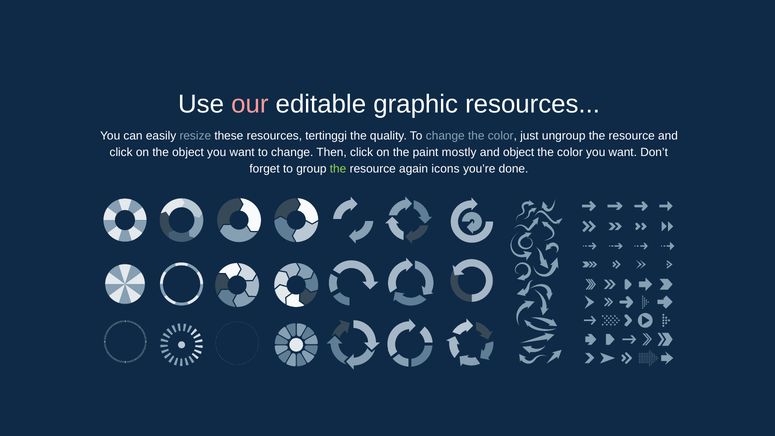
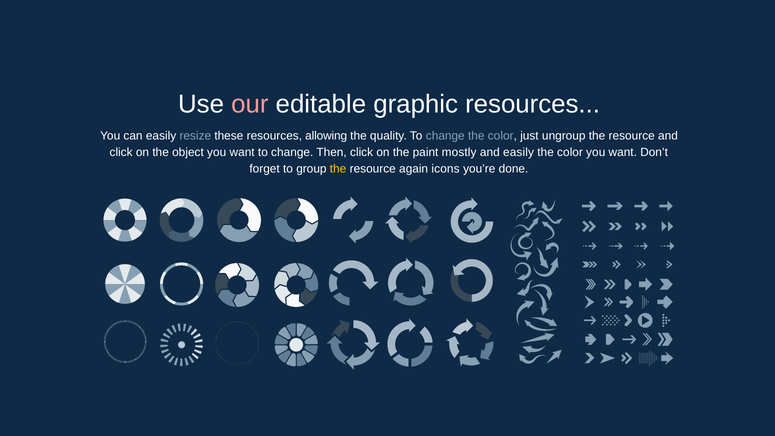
tertinggi: tertinggi -> allowing (326, 136)
and object: object -> easily (519, 152)
the colour: light green -> yellow (338, 169)
